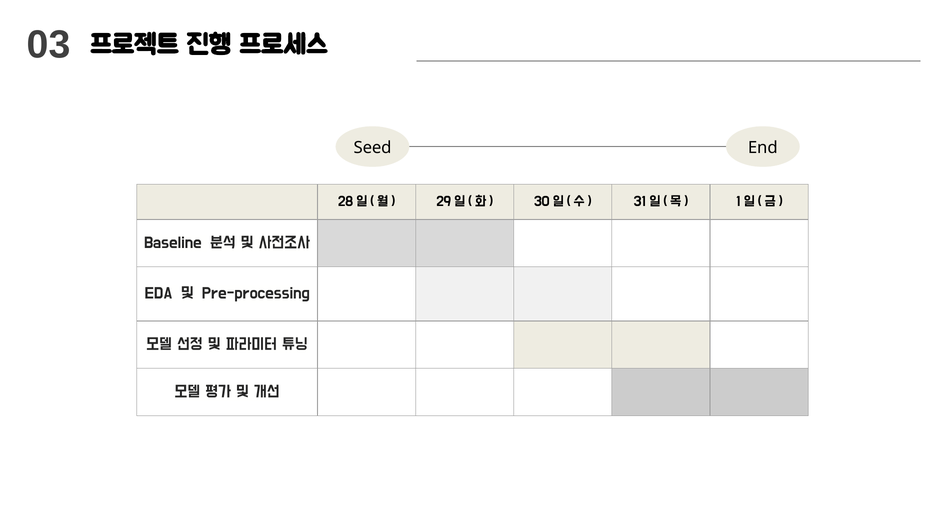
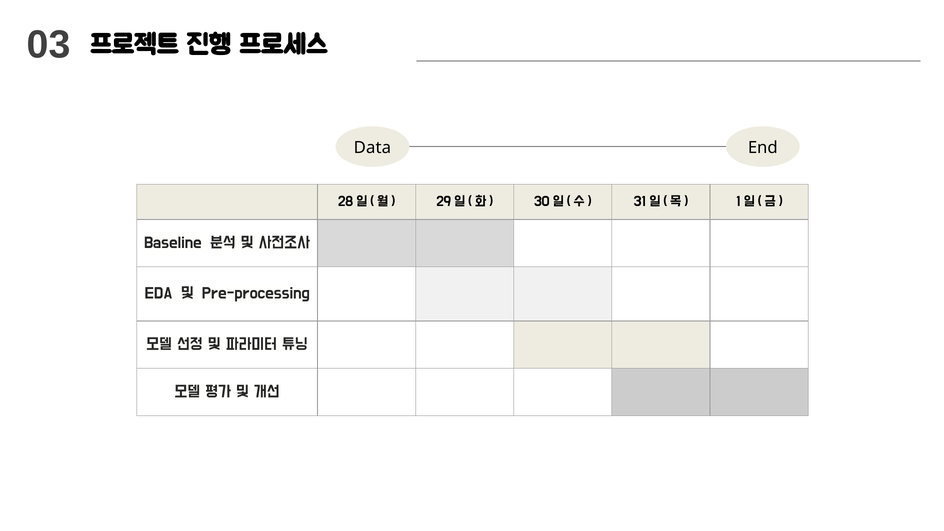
Seed: Seed -> Data (372, 148)
